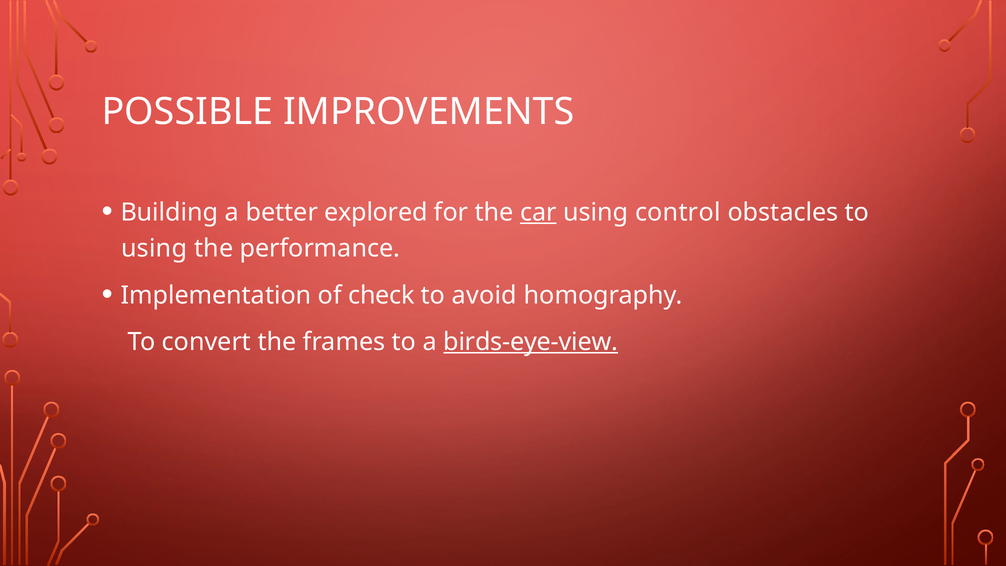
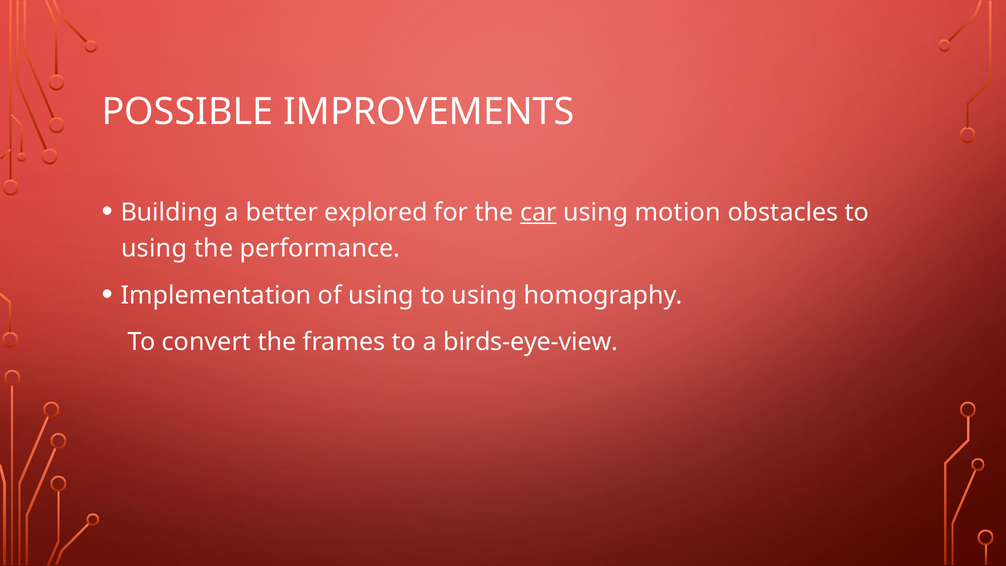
control: control -> motion (678, 212)
of check: check -> using (381, 295)
avoid: avoid -> using (484, 295)
birds-eye-view underline: present -> none (531, 342)
